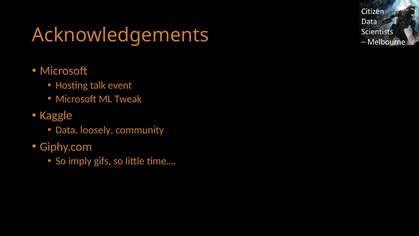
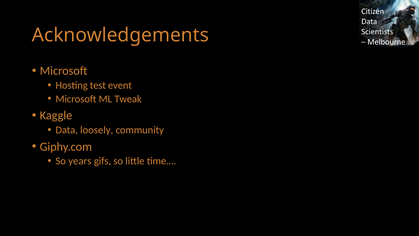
talk: talk -> test (98, 85)
imply: imply -> years (80, 161)
